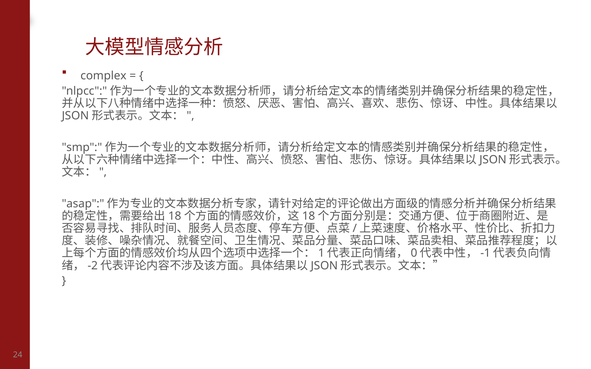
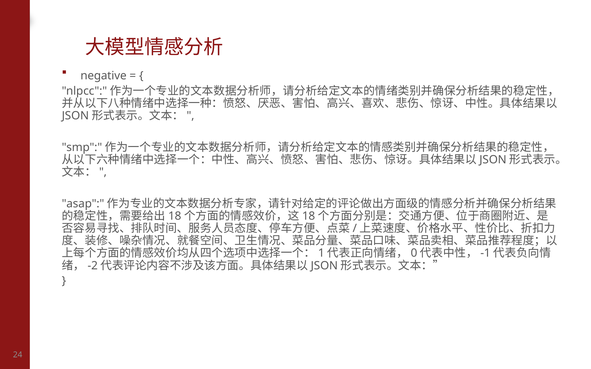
complex: complex -> negative (104, 76)
